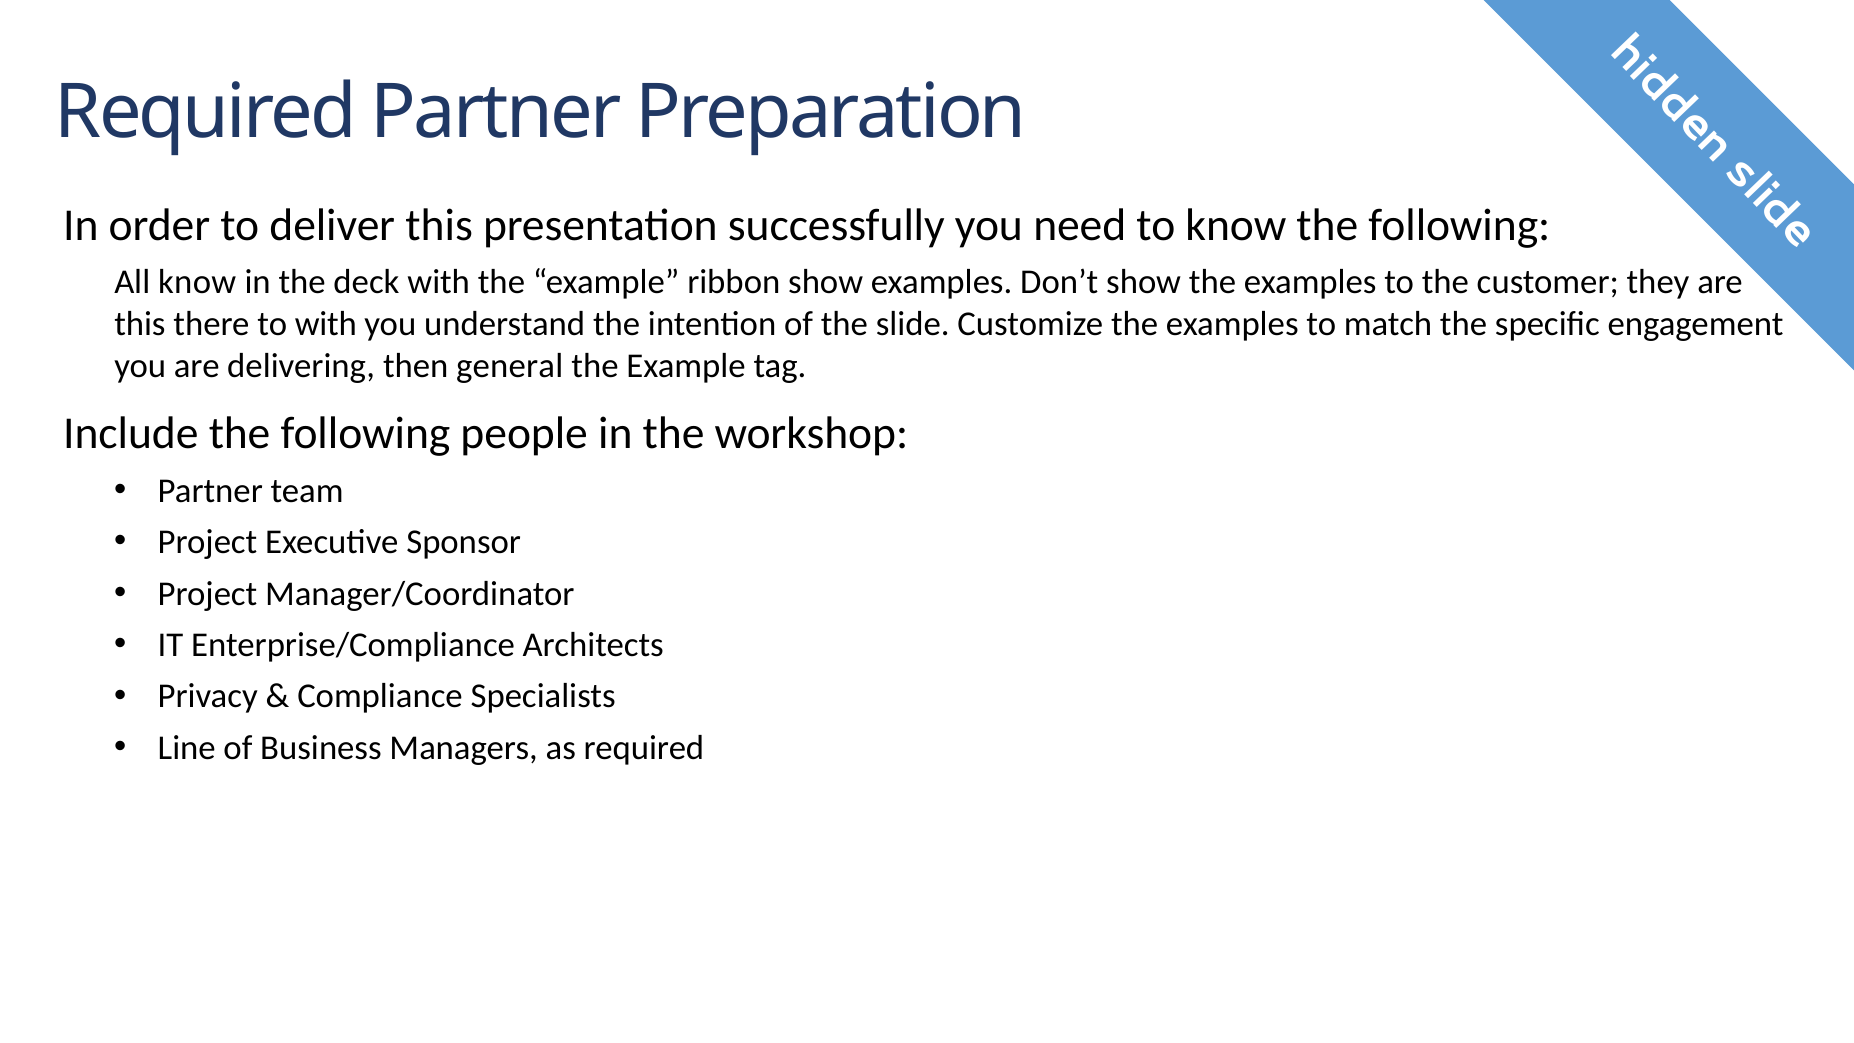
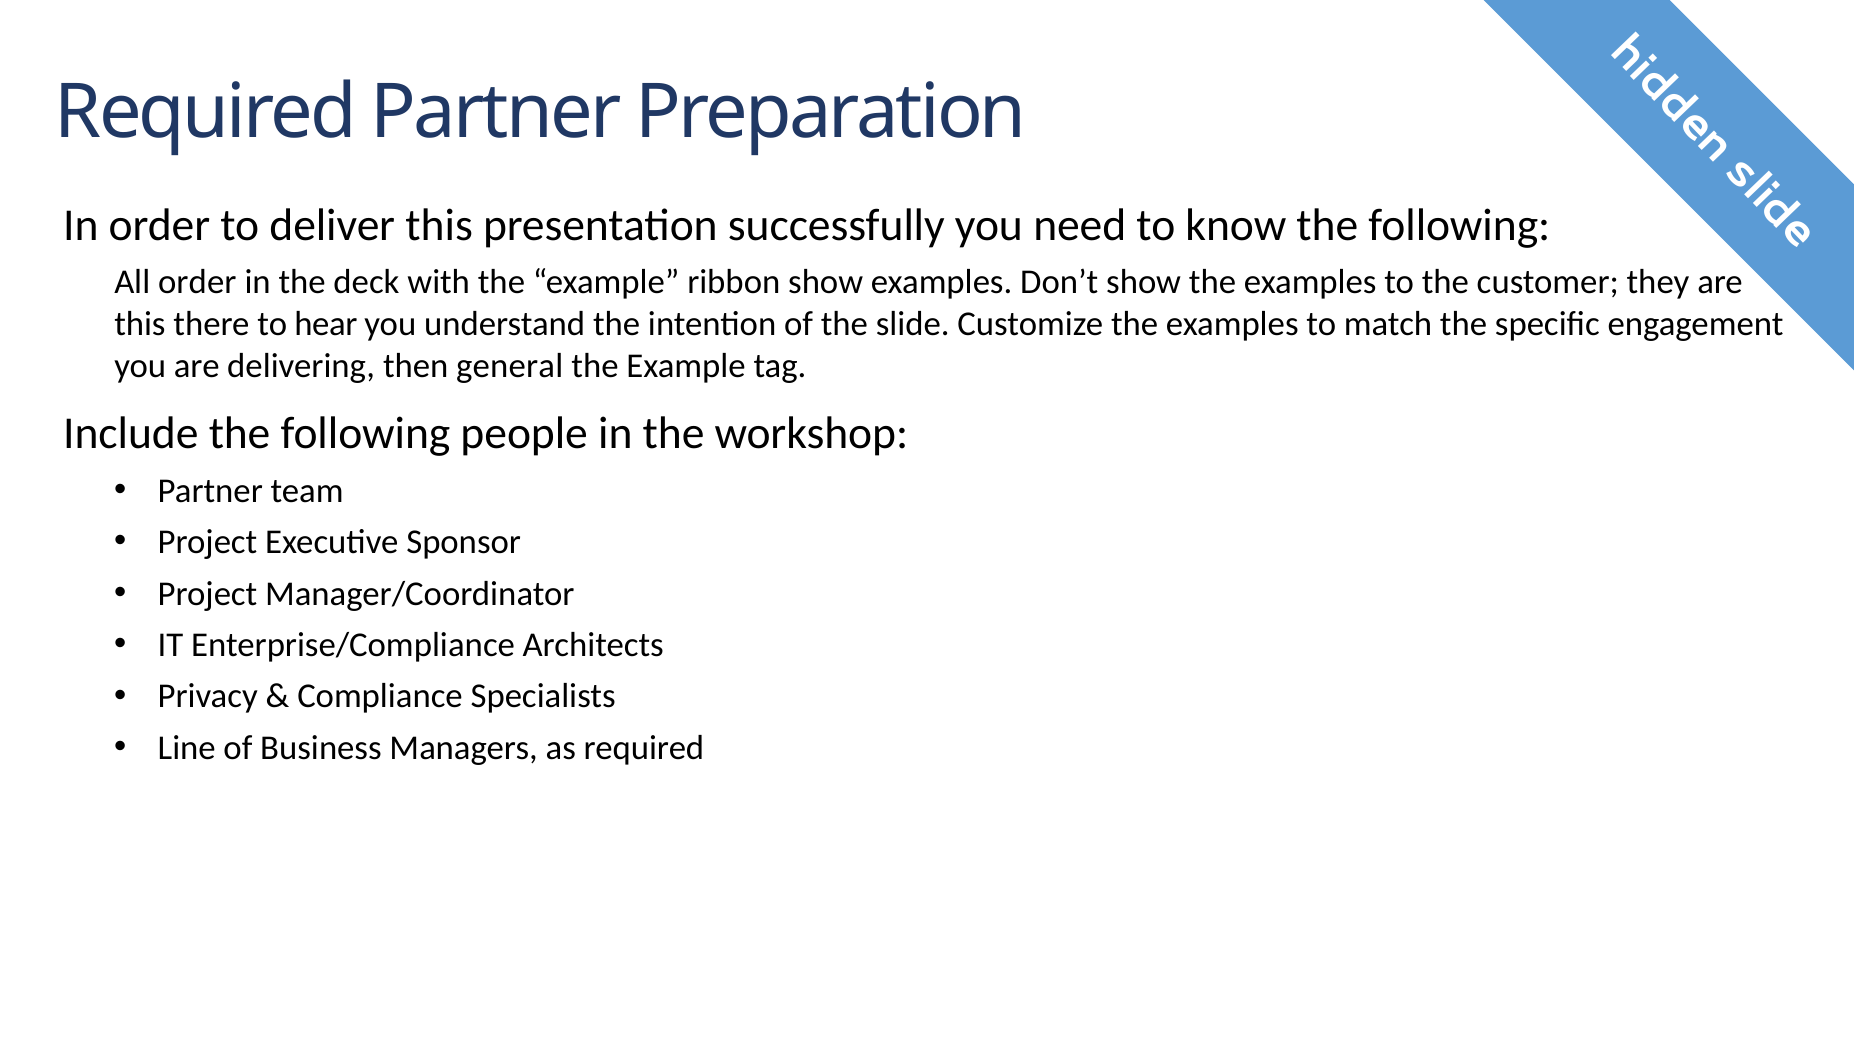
All know: know -> order (197, 282)
to with: with -> hear (326, 324)
